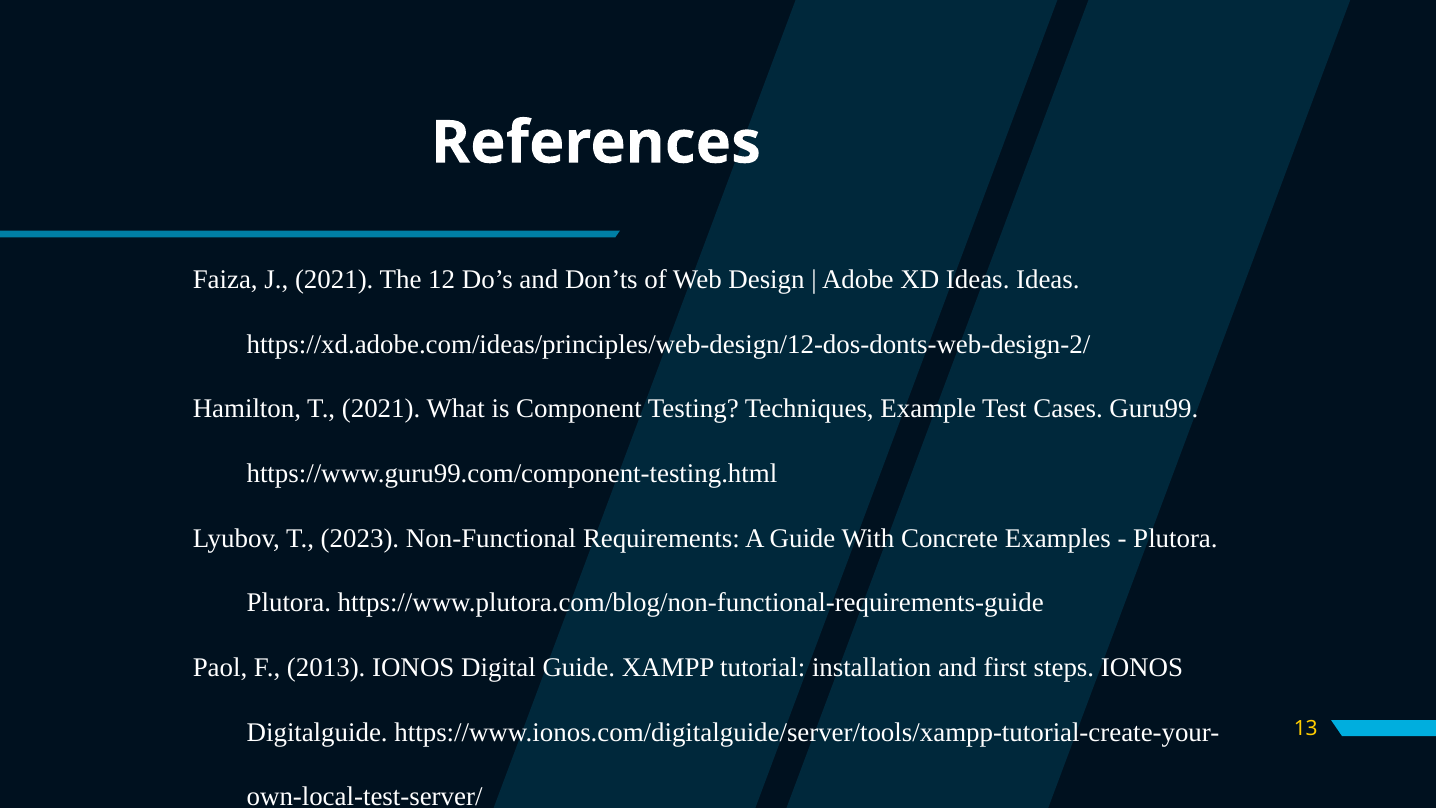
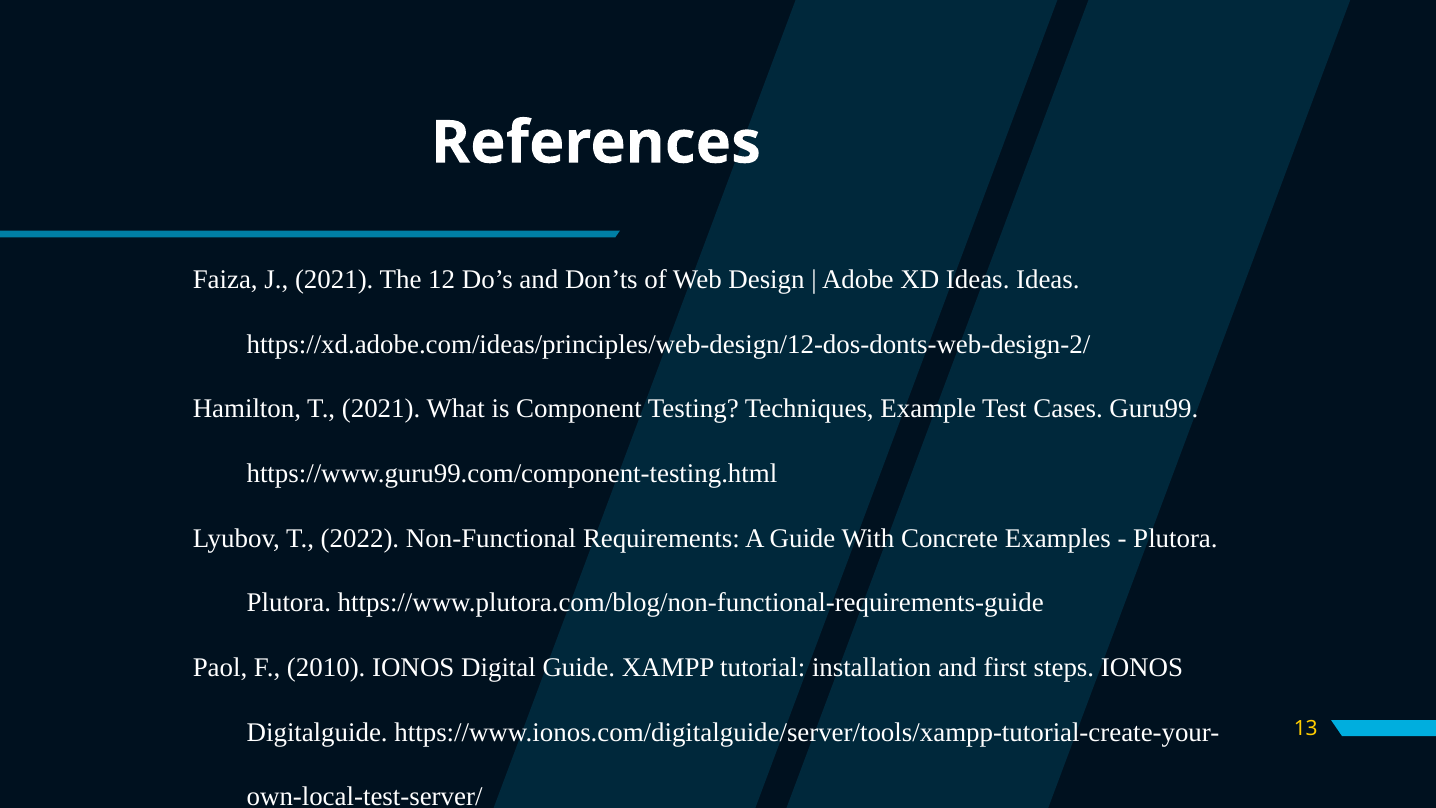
2023: 2023 -> 2022 (360, 538)
2013: 2013 -> 2010 (326, 667)
